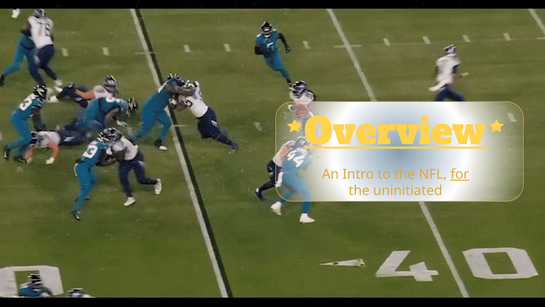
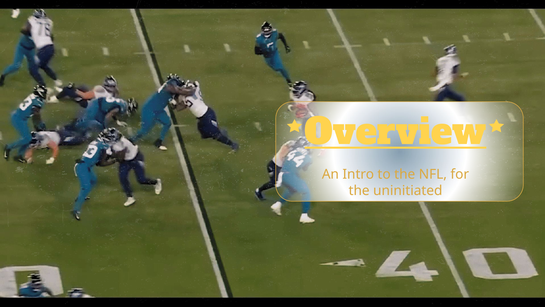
for underline: present -> none (460, 174)
